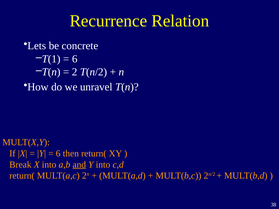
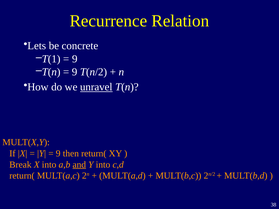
6: 6 -> 9 (75, 59)
2: 2 -> 9 (75, 72)
unravel underline: none -> present (96, 87)
6: 6 -> 9 (58, 154)
